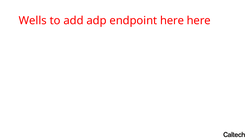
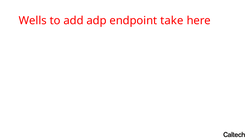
endpoint here: here -> take (172, 21)
